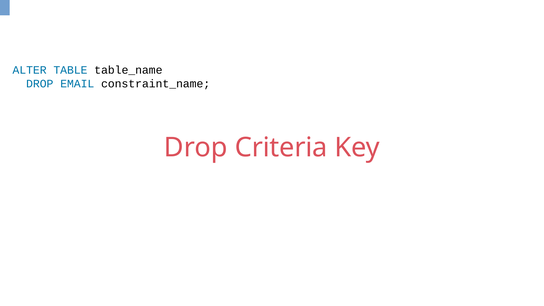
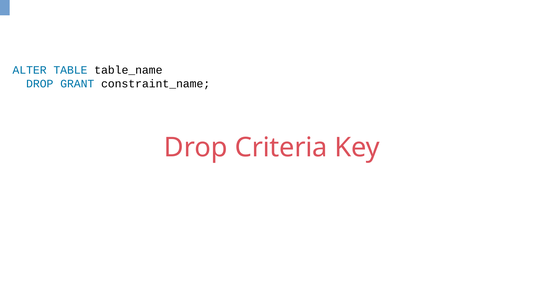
EMAIL: EMAIL -> GRANT (77, 84)
